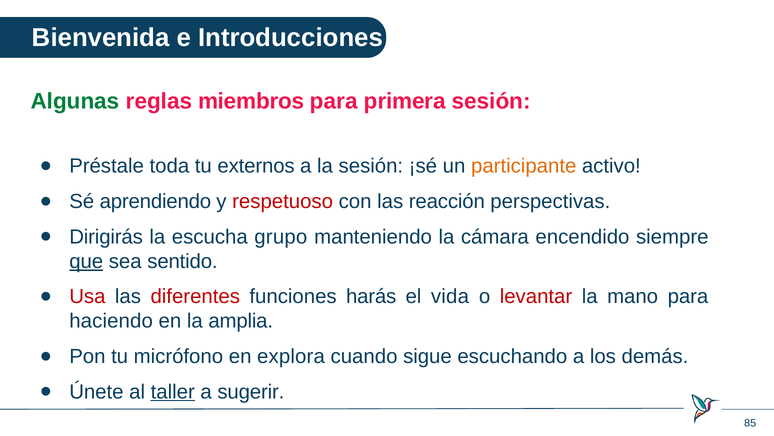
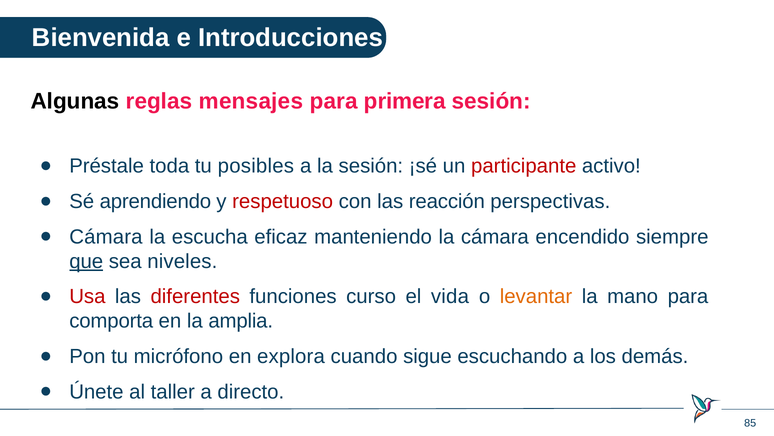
Algunas colour: green -> black (75, 101)
miembros: miembros -> mensajes (251, 101)
externos: externos -> posibles (256, 166)
participante colour: orange -> red (524, 166)
Dirigirás: Dirigirás -> Cámara (106, 237)
grupo: grupo -> eficaz (281, 237)
sentido: sentido -> niveles (182, 261)
harás: harás -> curso (371, 296)
levantar colour: red -> orange (536, 296)
haciendo: haciendo -> comporta (111, 321)
taller underline: present -> none (173, 391)
sugerir: sugerir -> directo (251, 391)
